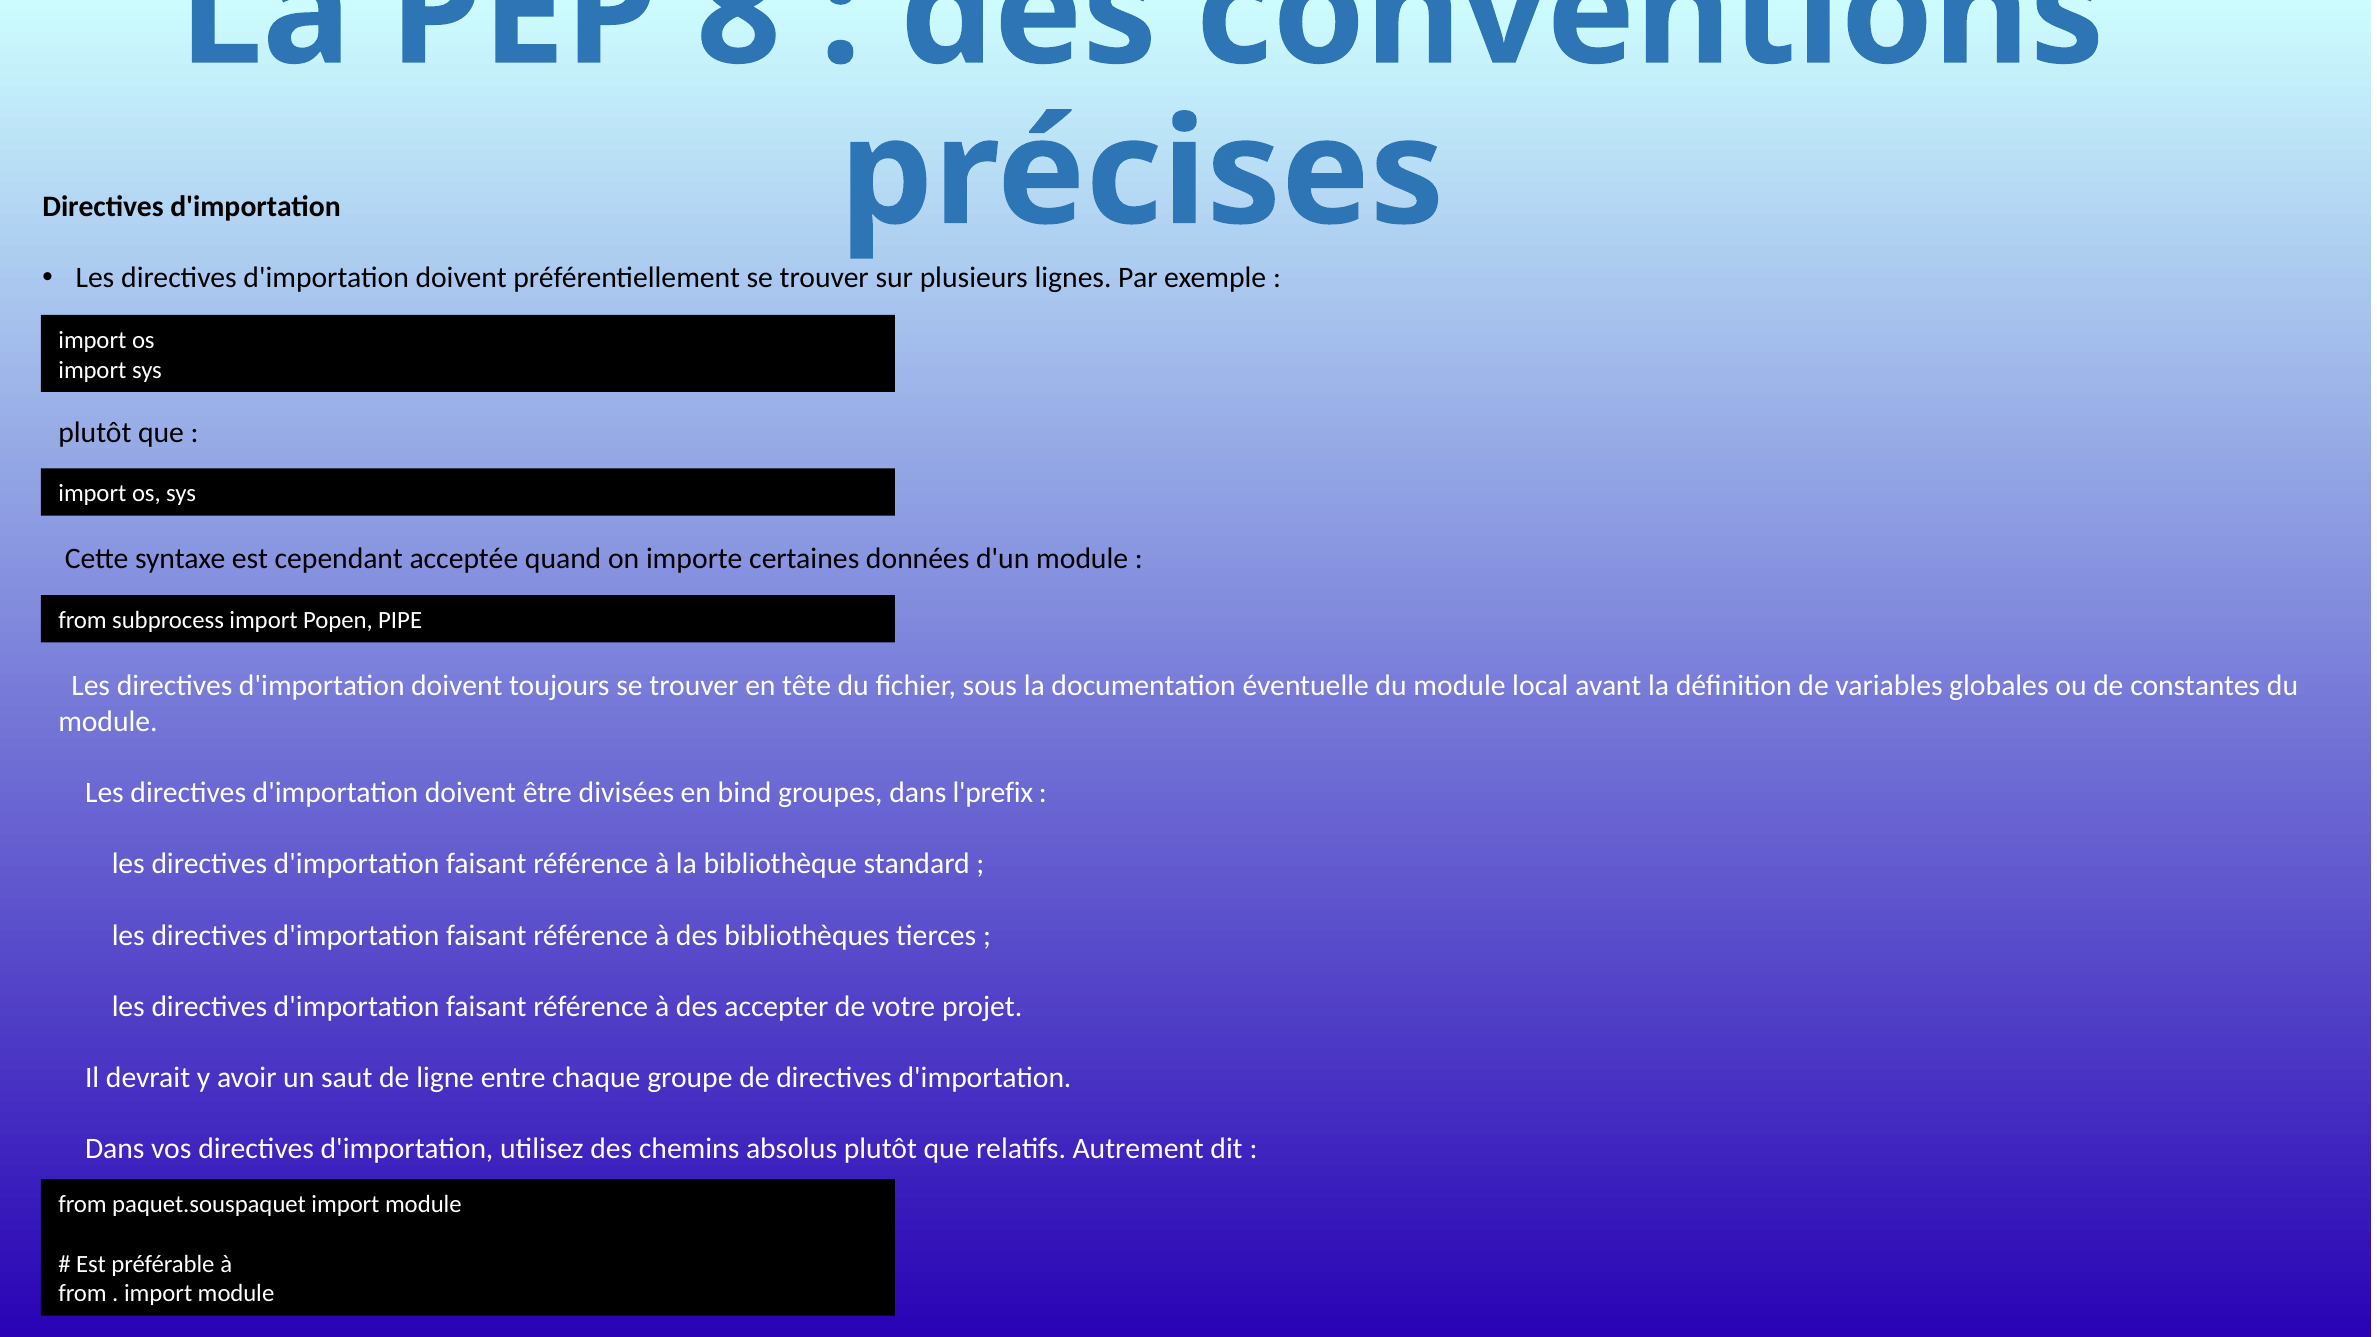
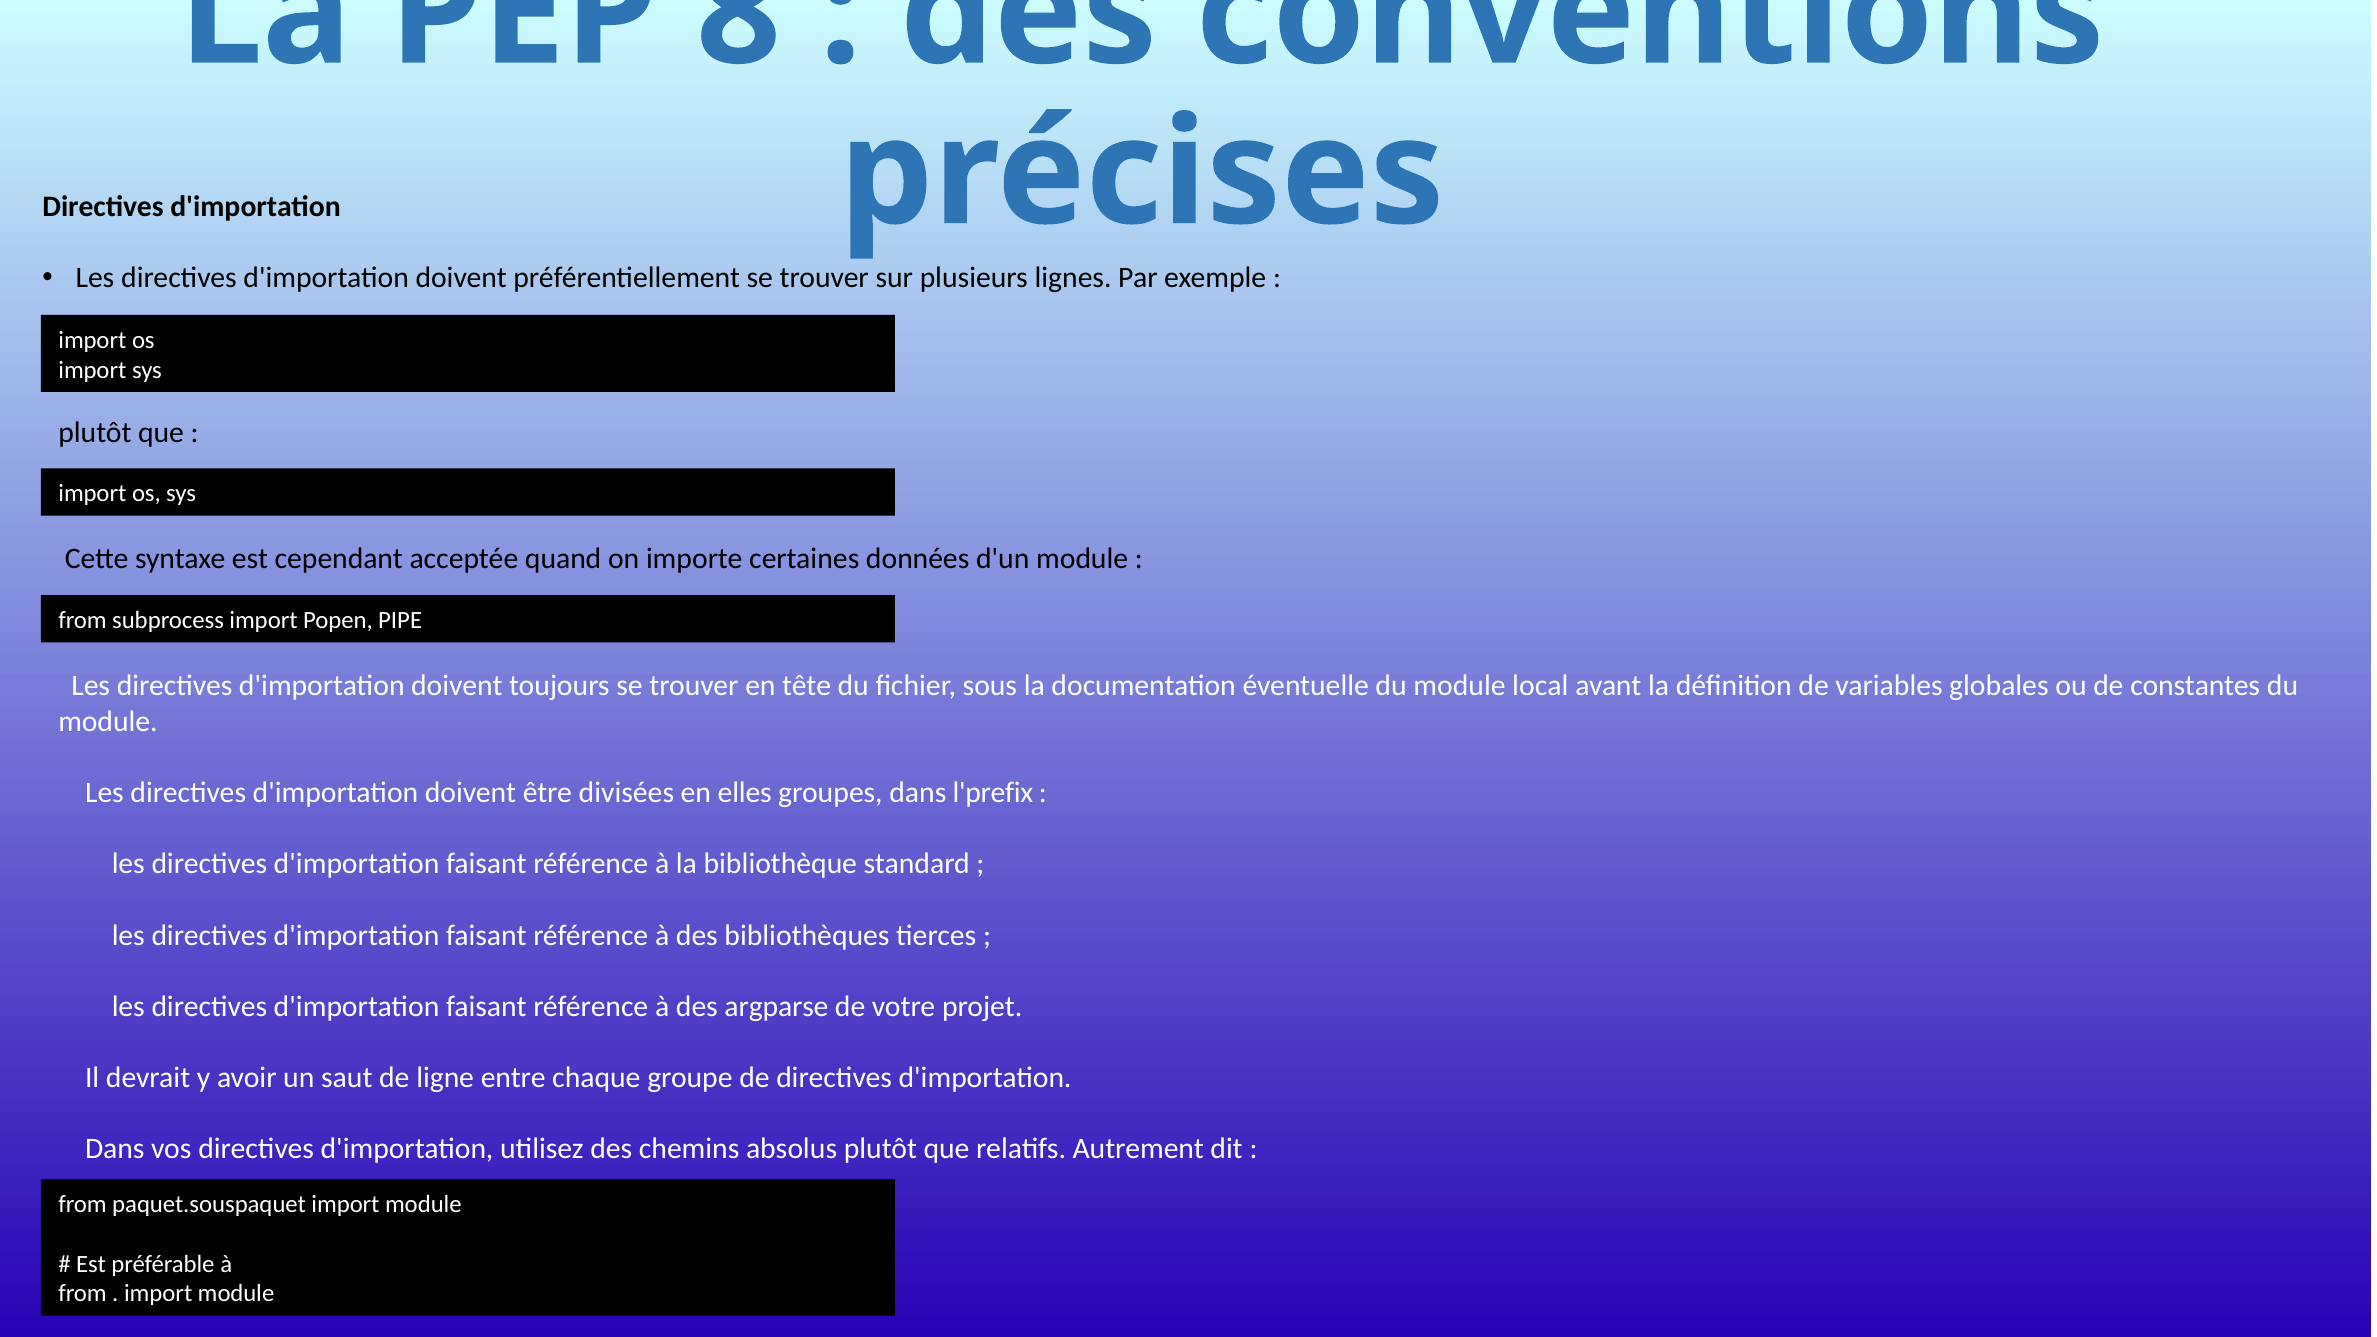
bind: bind -> elles (745, 793)
accepter: accepter -> argparse (776, 1007)
